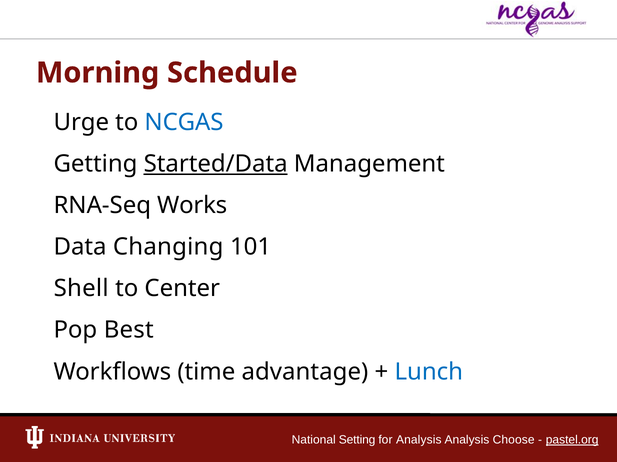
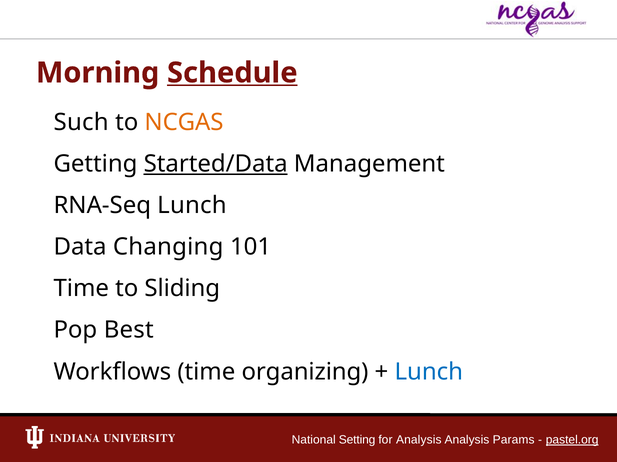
Schedule underline: none -> present (232, 73)
Urge: Urge -> Such (81, 122)
NCGAS colour: blue -> orange (184, 122)
RNA-Seq Works: Works -> Lunch (192, 206)
Shell: Shell -> Time (81, 289)
Center: Center -> Sliding (182, 289)
advantage: advantage -> organizing (305, 372)
Choose: Choose -> Params (514, 440)
